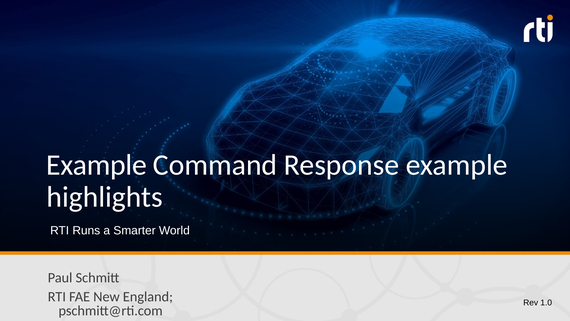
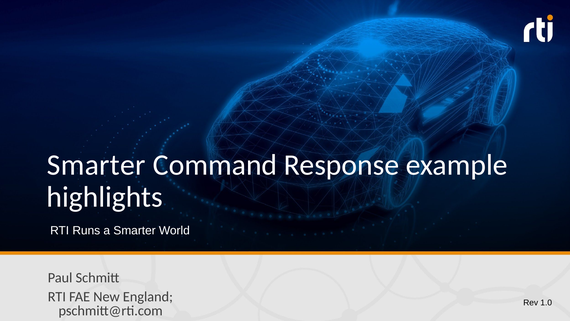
Example: Example -> Smarter (96, 165)
